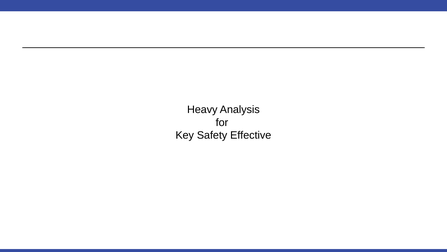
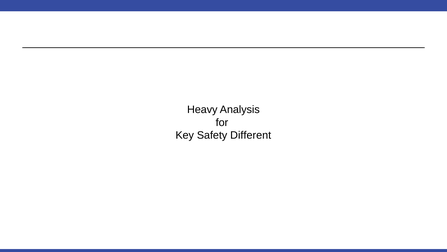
Effective: Effective -> Different (251, 135)
